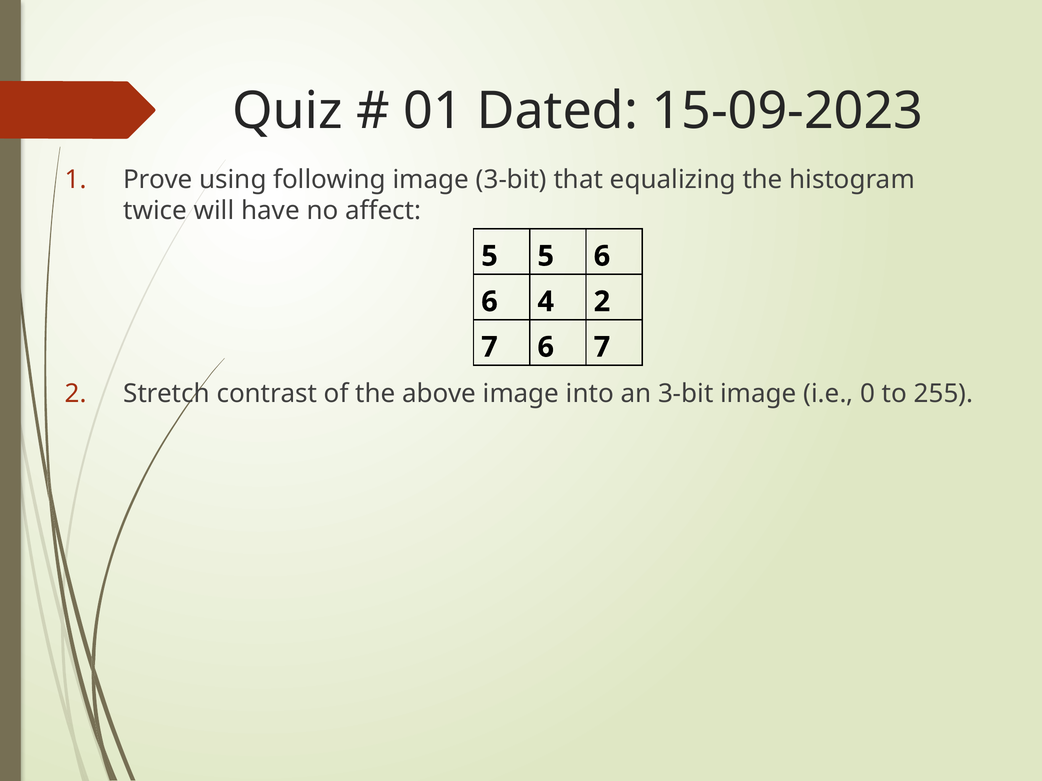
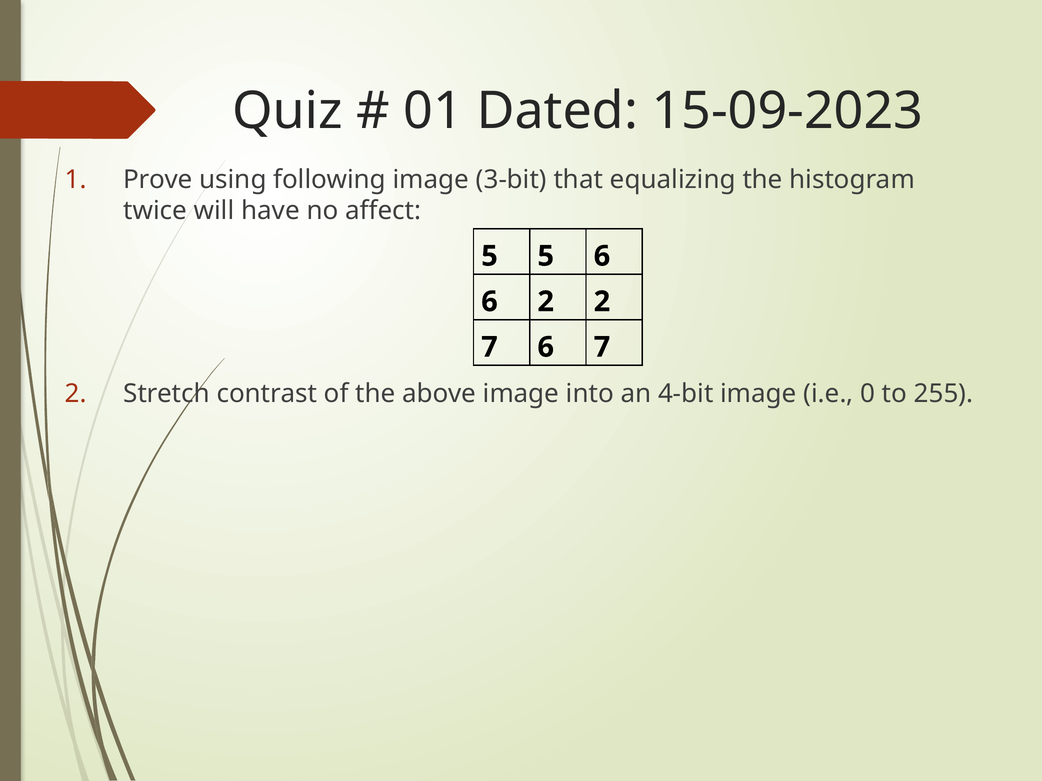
6 4: 4 -> 2 (546, 302)
an 3-bit: 3-bit -> 4-bit (686, 394)
